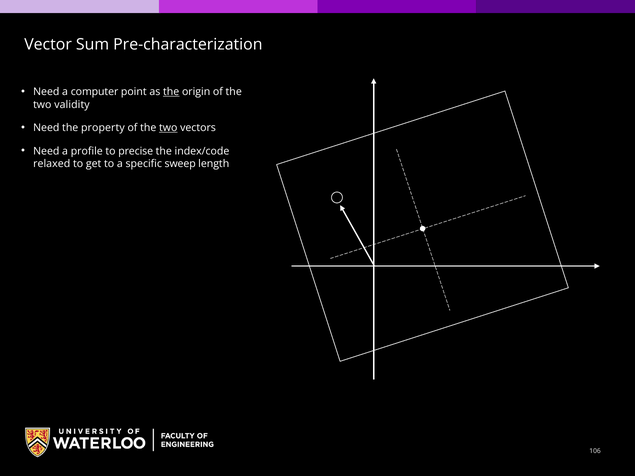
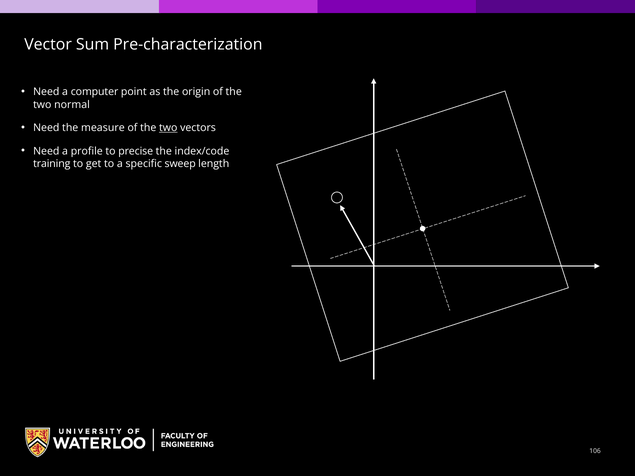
the underline: present -> none (171, 92)
validity: validity -> normal (72, 105)
property: property -> measure (103, 128)
relaxed: relaxed -> training (52, 164)
